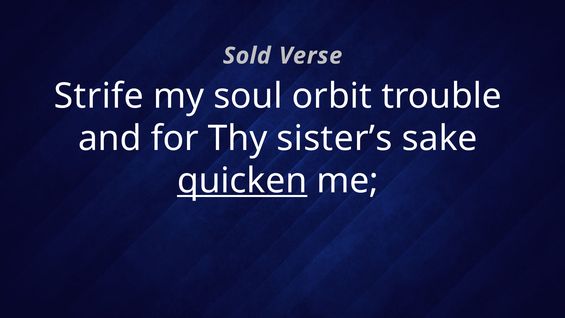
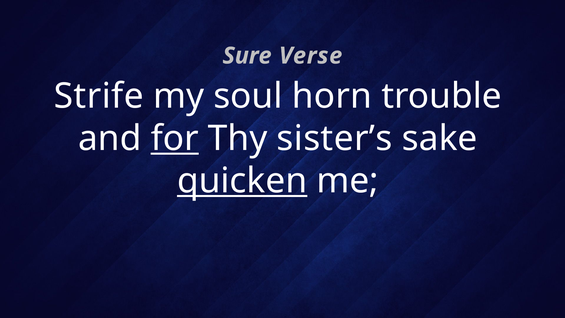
Sold: Sold -> Sure (247, 56)
orbit: orbit -> horn (332, 96)
for underline: none -> present (175, 138)
